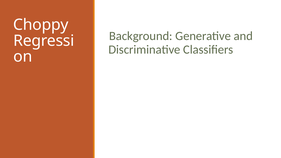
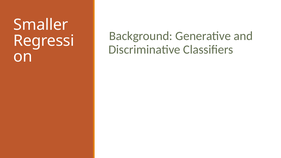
Choppy: Choppy -> Smaller (41, 25)
